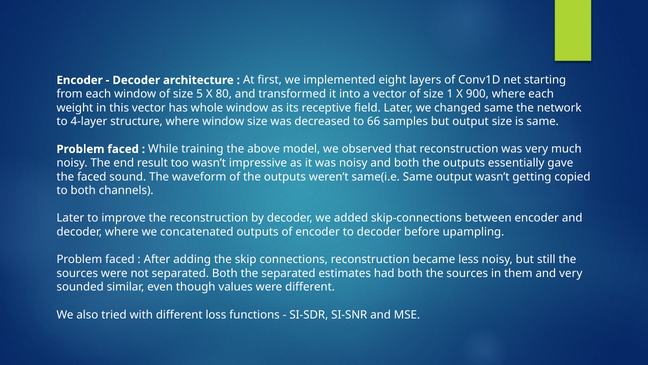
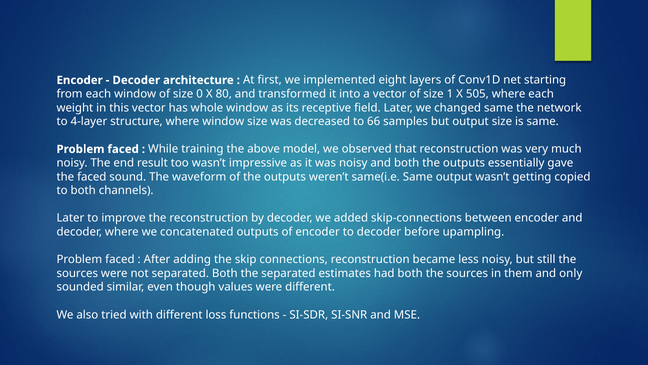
5: 5 -> 0 (200, 94)
900: 900 -> 505 (477, 94)
and very: very -> only (571, 273)
